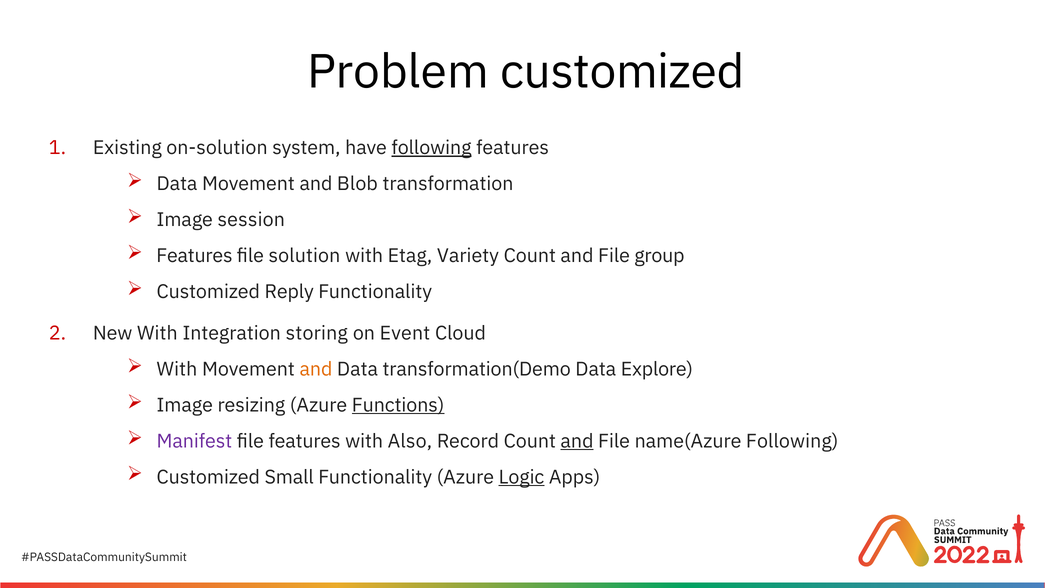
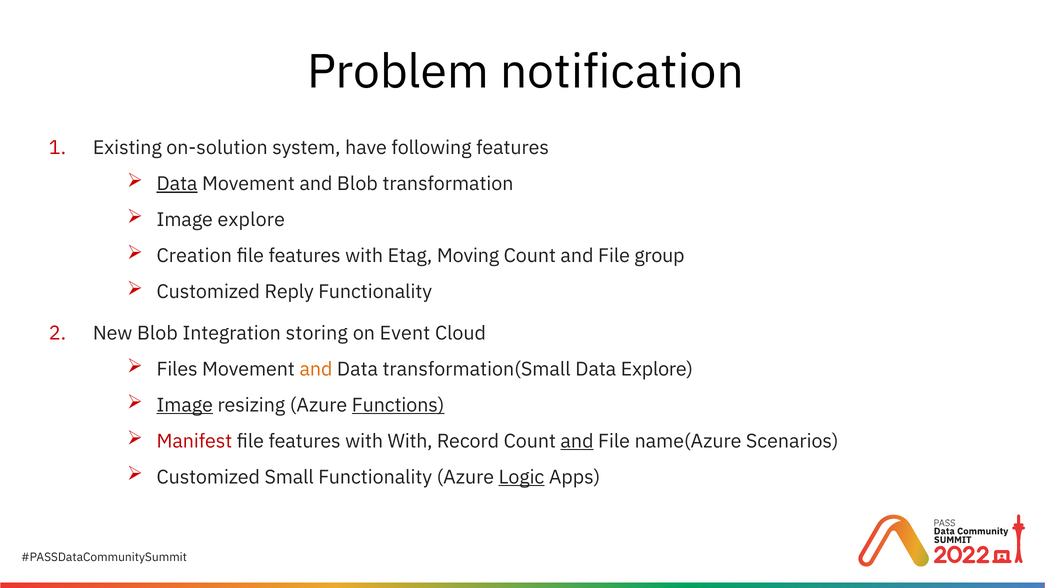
Problem customized: customized -> notification (622, 72)
following underline: present -> none (431, 148)
Data underline: none -> present (177, 184)
Image session: session -> explore (251, 220)
Features: Features -> Creation (194, 256)
solution: solution -> features (305, 256)
Variety: Variety -> Moving (468, 256)
New With: With -> Blob (157, 333)
With: With -> Files (177, 369)
transformation(Demo: transformation(Demo -> transformation(Small (477, 369)
Image underline: none -> present (185, 405)
Manifest colour: purple -> red (194, 441)
with Also: Also -> With (410, 441)
name(Azure Following: Following -> Scenarios (792, 441)
